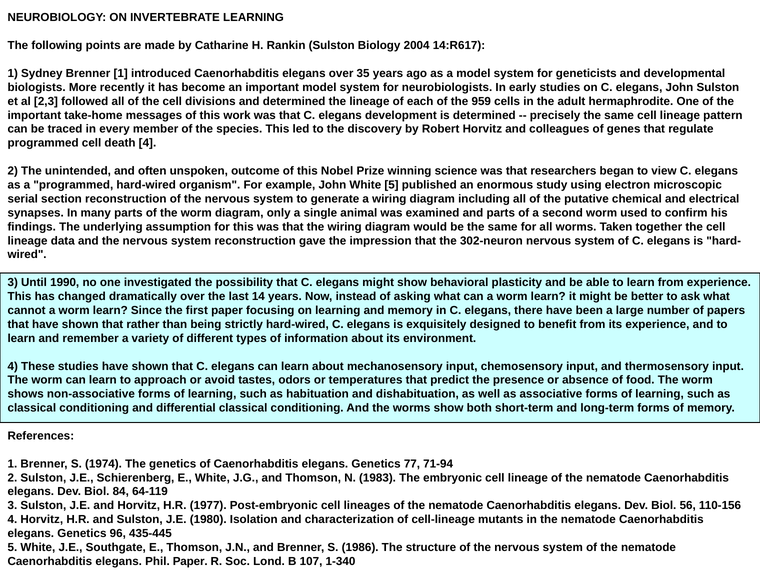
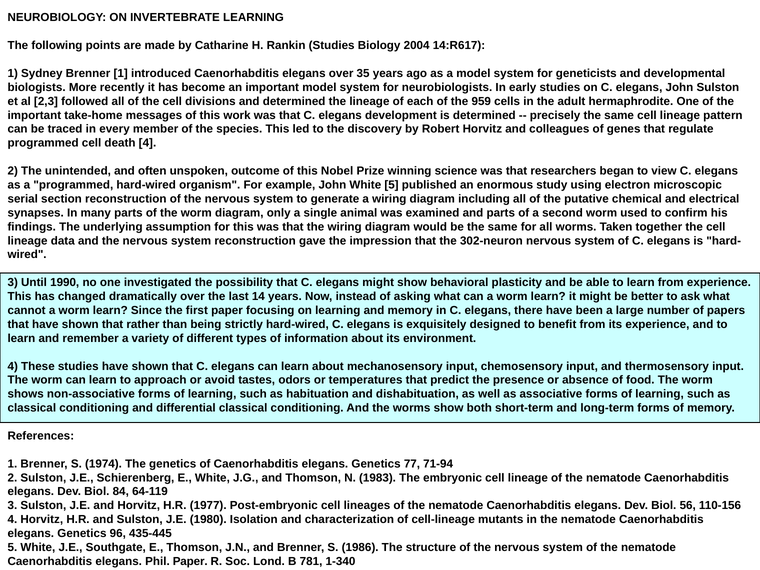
Rankin Sulston: Sulston -> Studies (332, 45)
107: 107 -> 781 (311, 561)
